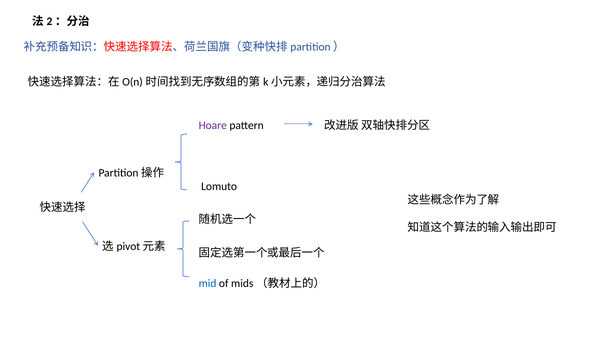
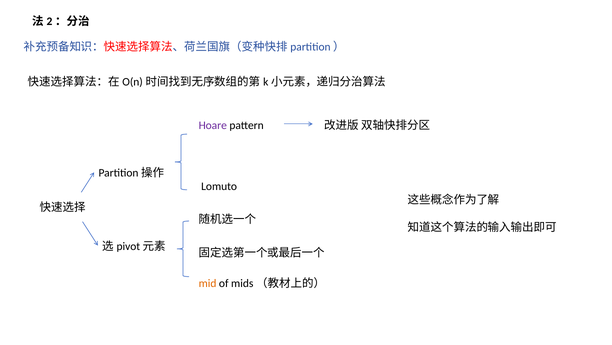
mid colour: blue -> orange (208, 283)
